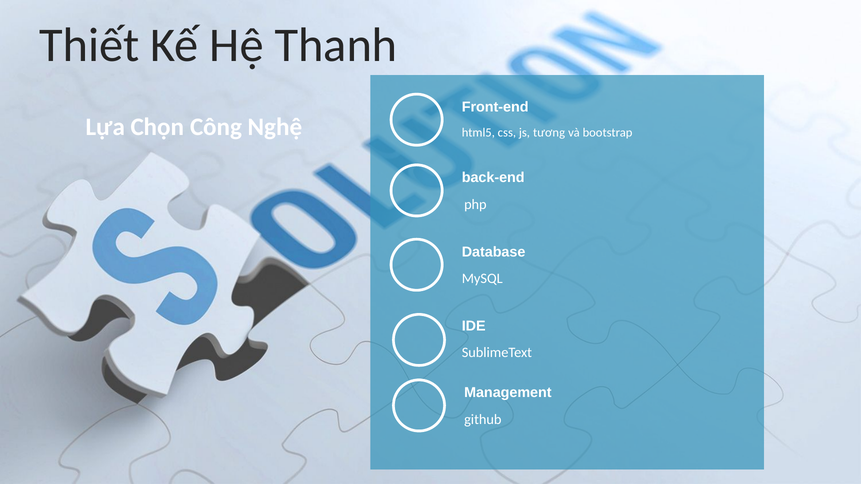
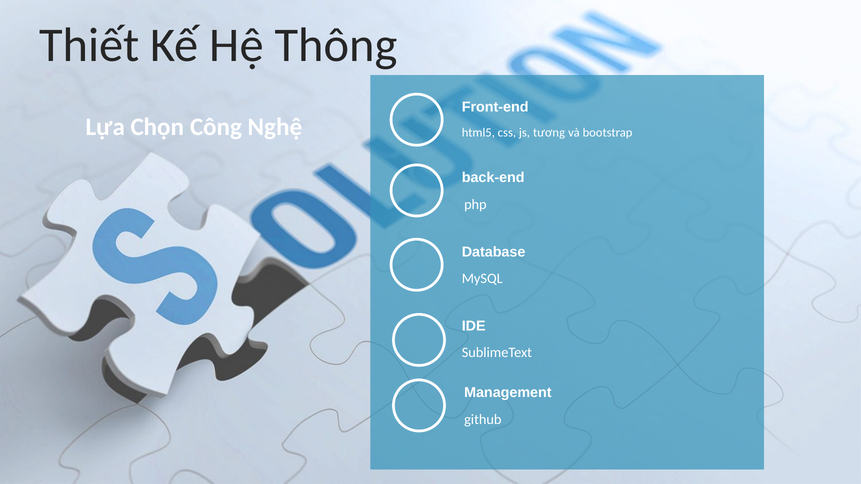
Thanh: Thanh -> Thông (336, 45)
